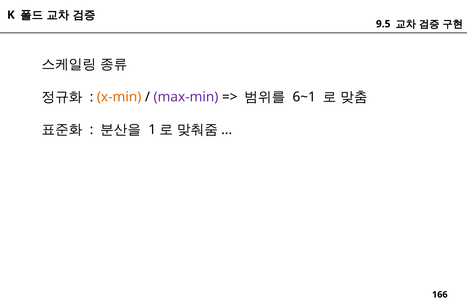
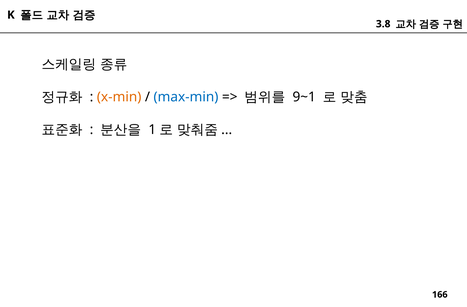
9.5: 9.5 -> 3.8 (383, 24)
max-min colour: purple -> blue (186, 97)
6~1: 6~1 -> 9~1 (304, 97)
